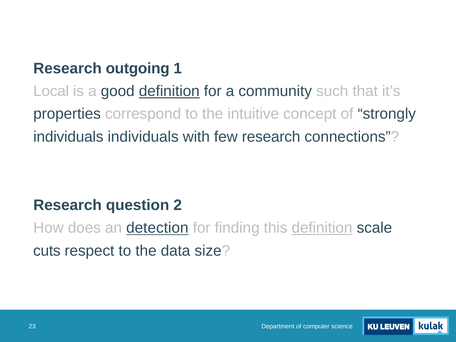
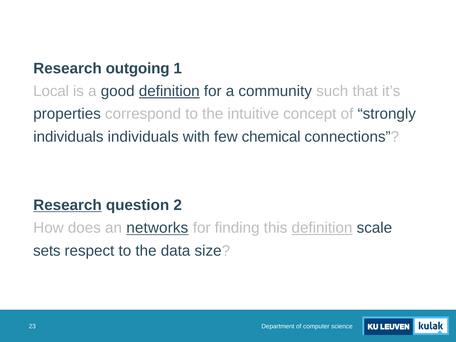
few research: research -> chemical (271, 137)
Research underline: none -> present (68, 205)
detection: detection -> networks (157, 228)
cuts: cuts -> sets (47, 251)
